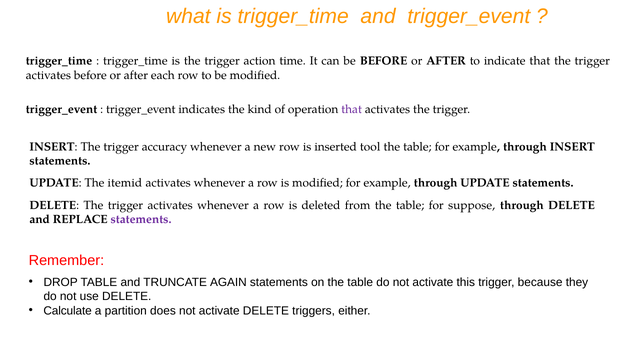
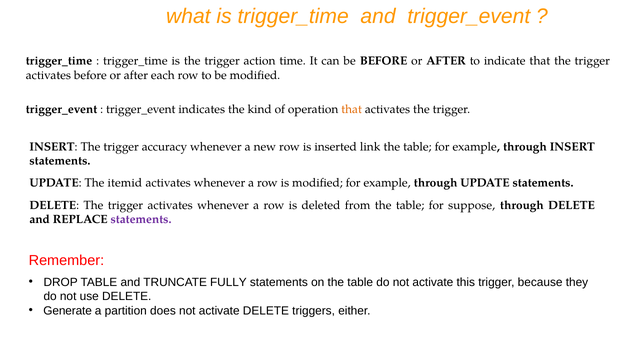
that colour: purple -> orange (352, 110)
tool: tool -> link (370, 147)
AGAIN: AGAIN -> FULLY (228, 283)
Calculate: Calculate -> Generate (68, 311)
